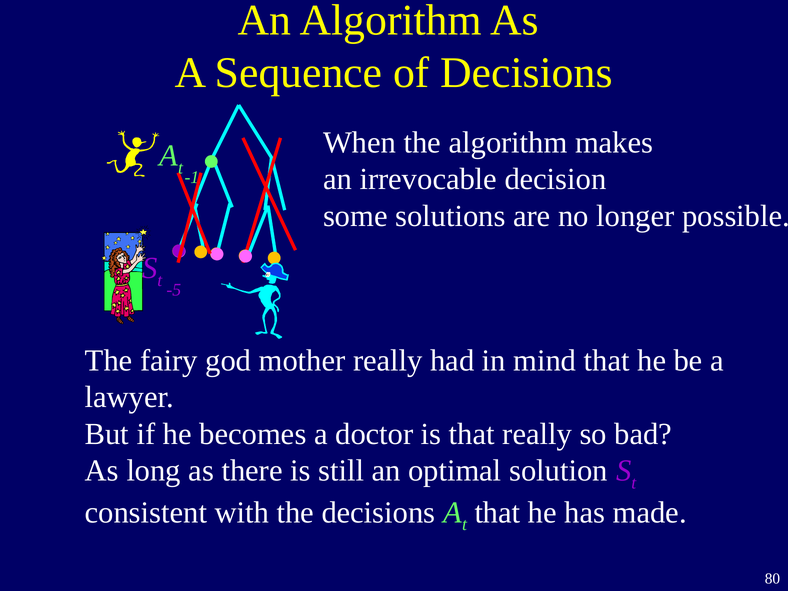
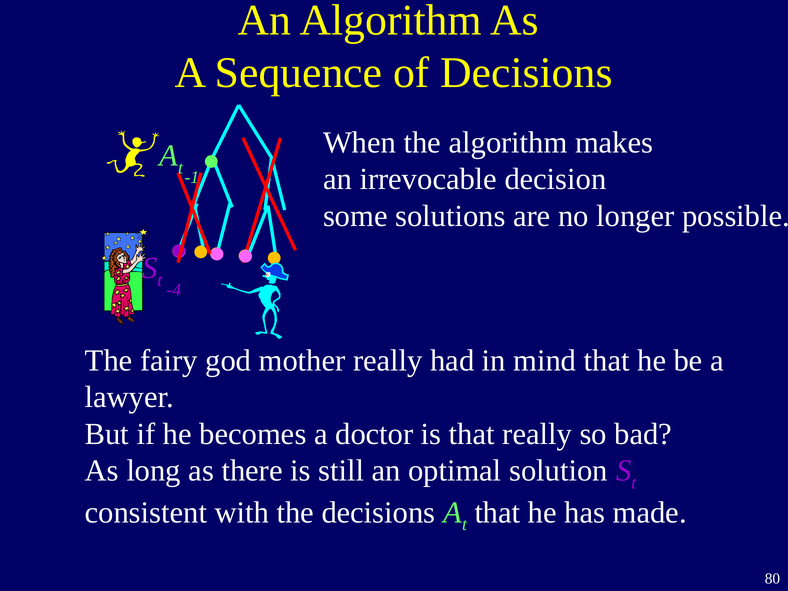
-5: -5 -> -4 (174, 290)
